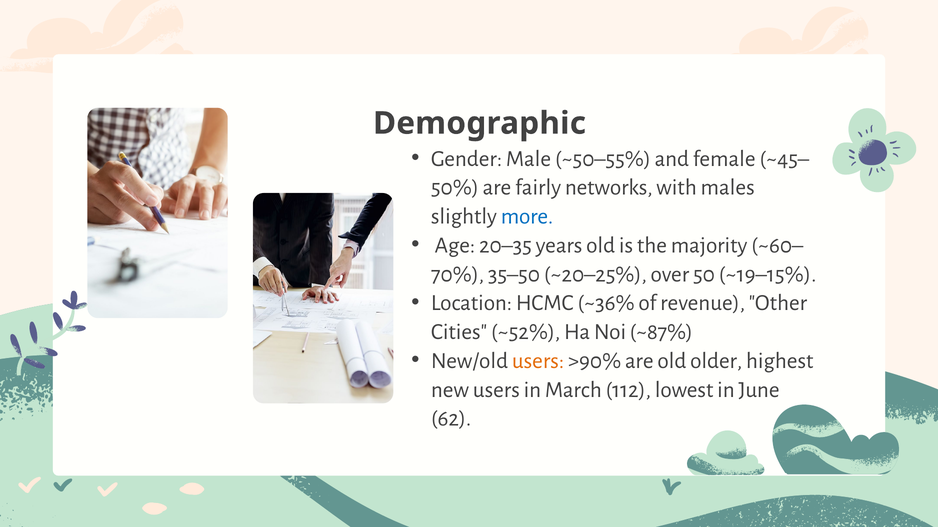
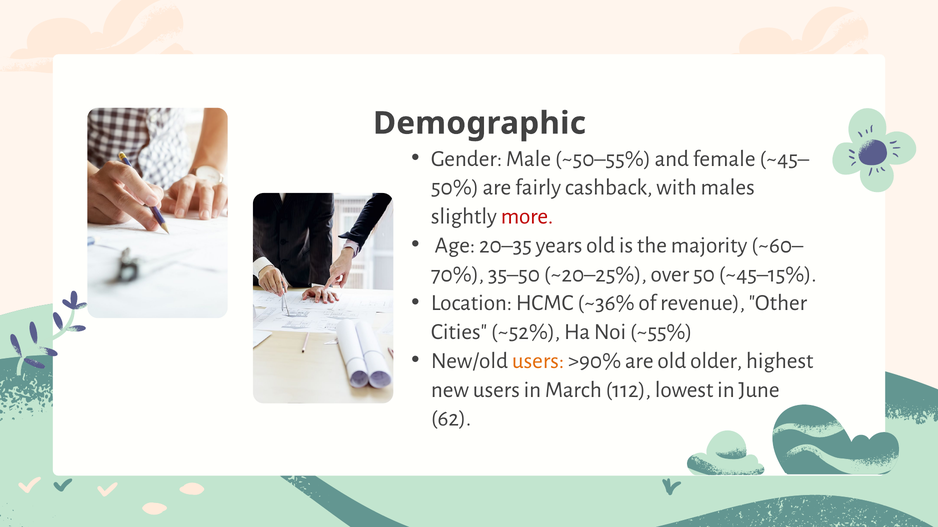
networks: networks -> cashback (609, 188)
more colour: blue -> red (527, 216)
~19–15%: ~19–15% -> ~45–15% (768, 274)
~87%: ~87% -> ~55% (661, 332)
